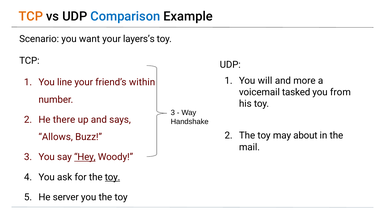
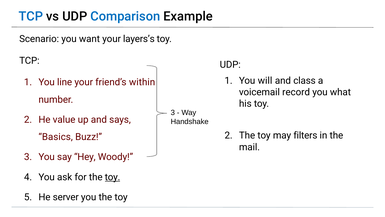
TCP colour: orange -> blue (31, 16)
more: more -> class (304, 80)
tasked: tasked -> record (296, 92)
from: from -> what (340, 92)
there: there -> value (64, 119)
about: about -> filters (305, 135)
Allows: Allows -> Basics (56, 137)
Hey underline: present -> none (85, 157)
